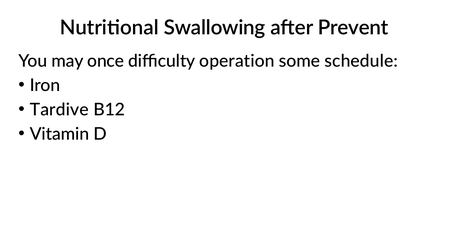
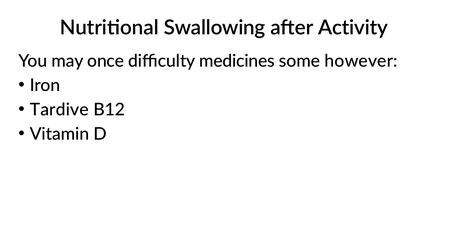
Prevent: Prevent -> Activity (353, 28)
operation: operation -> medicines (237, 61)
schedule: schedule -> however (361, 61)
